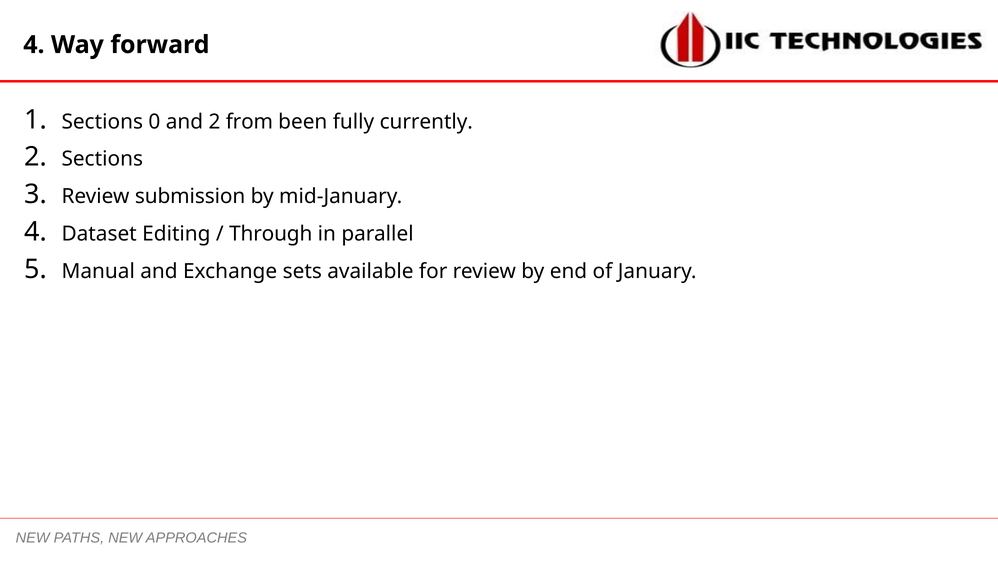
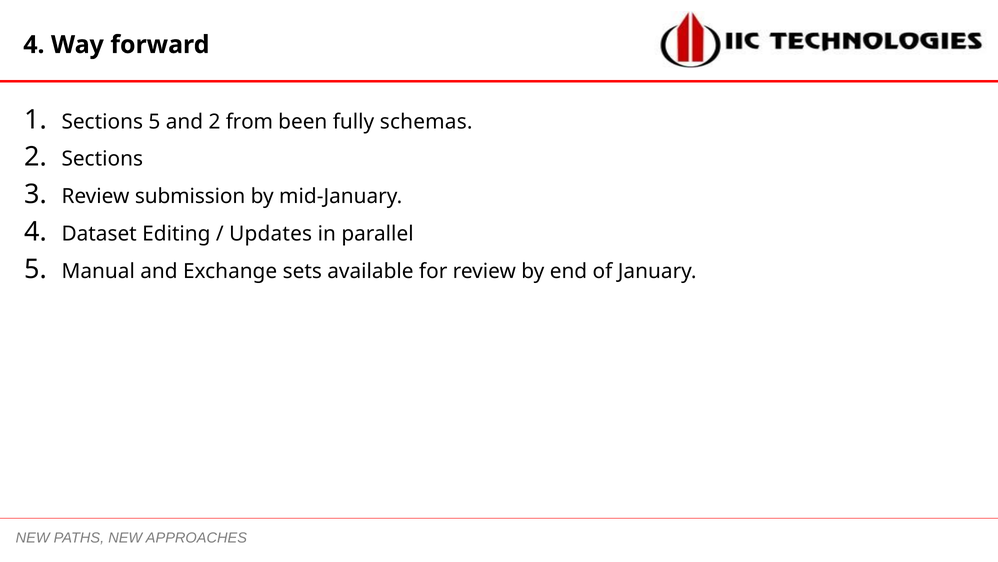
Sections 0: 0 -> 5 (154, 121)
currently: currently -> schemas (426, 121)
Through: Through -> Updates (271, 234)
